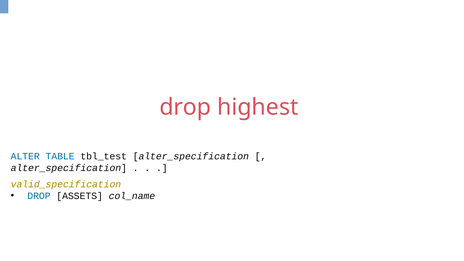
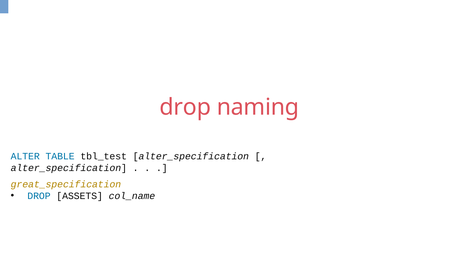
highest: highest -> naming (258, 107)
valid_specification: valid_specification -> great_specification (66, 184)
